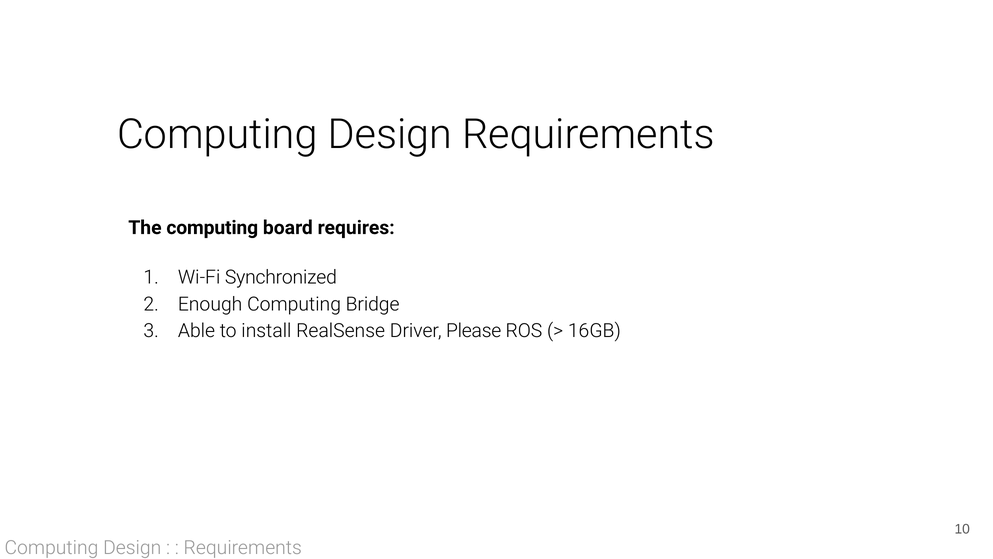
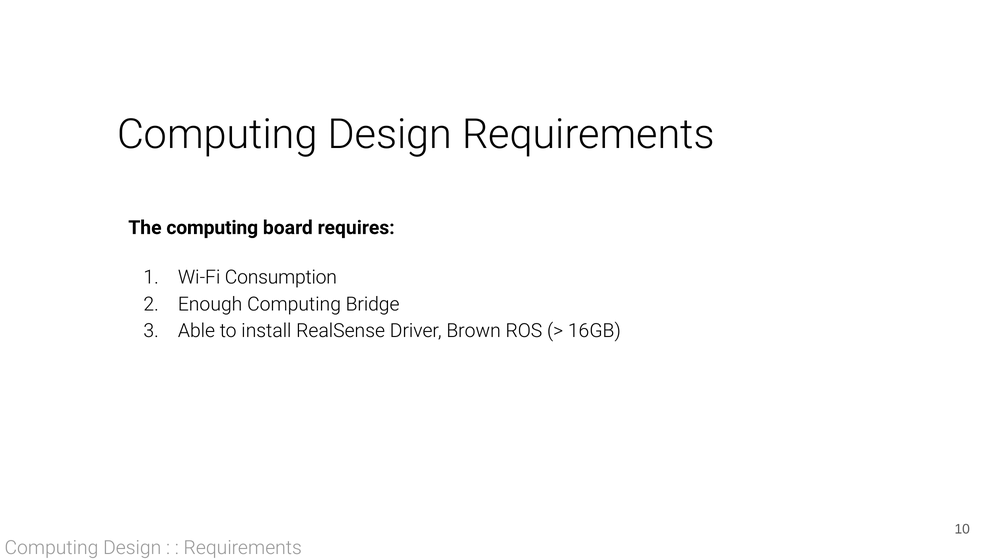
Synchronized: Synchronized -> Consumption (281, 277)
Please: Please -> Brown (474, 331)
